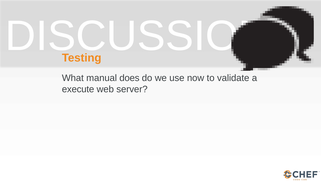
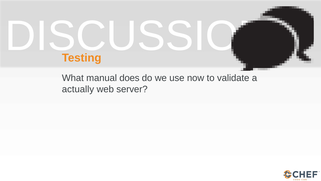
execute: execute -> actually (78, 89)
